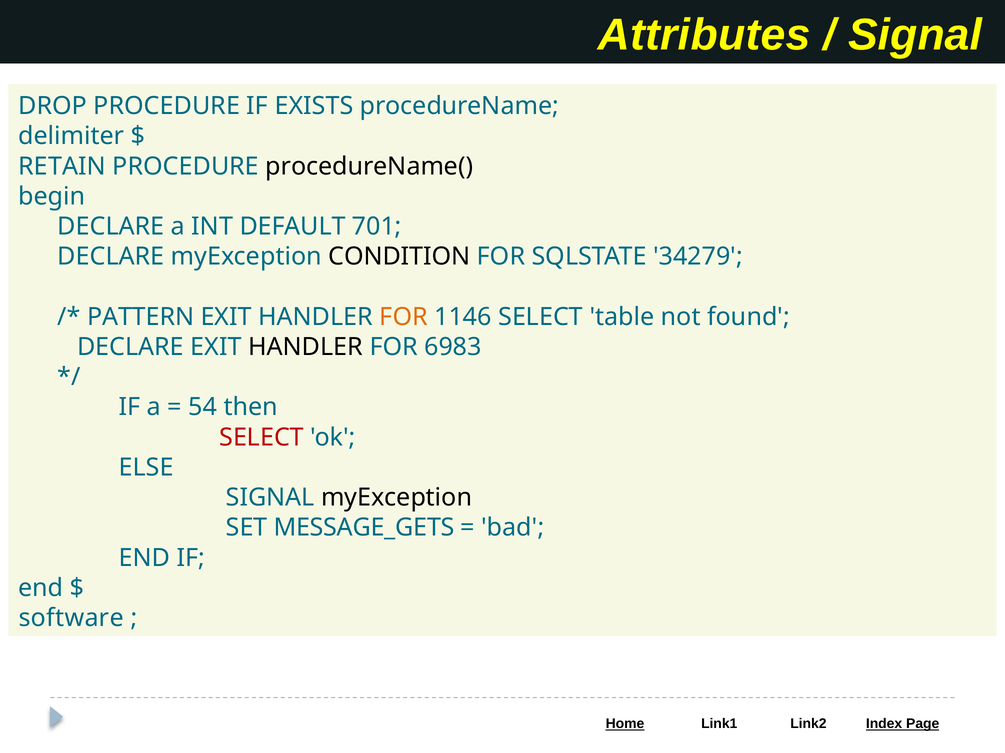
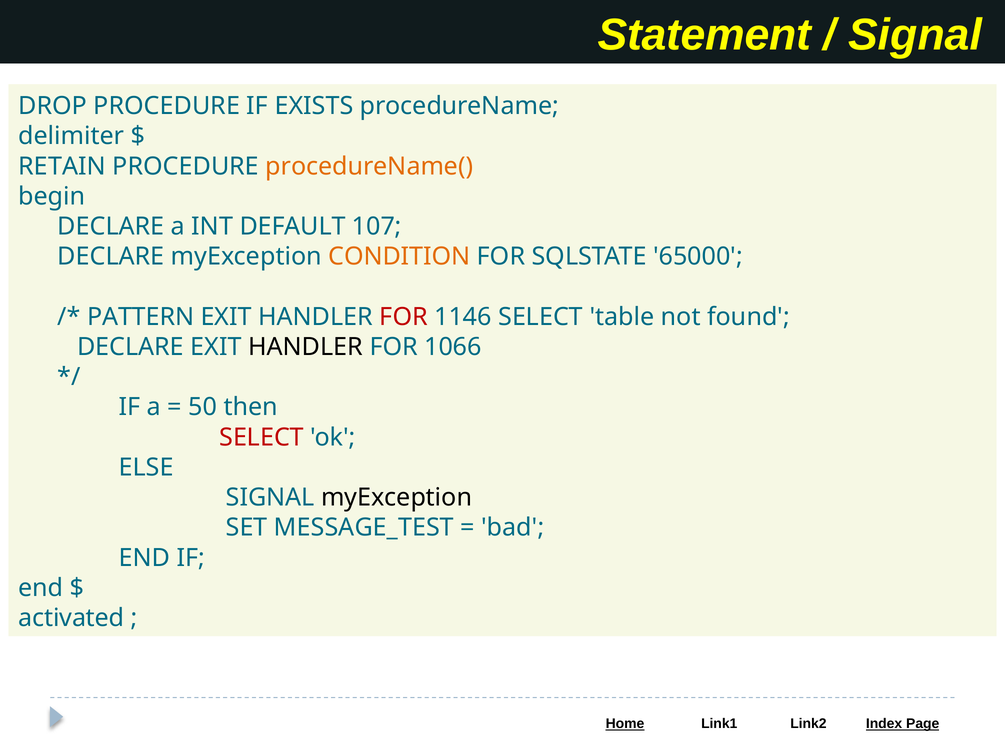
Attributes: Attributes -> Statement (704, 35)
procedureName( colour: black -> orange (369, 166)
701: 701 -> 107 (377, 227)
CONDITION colour: black -> orange (399, 257)
34279: 34279 -> 65000 (698, 257)
FOR colour: orange -> red (404, 317)
6983: 6983 -> 1066 (453, 347)
54: 54 -> 50 (203, 408)
MESSAGE_GETS: MESSAGE_GETS -> MESSAGE_TEST (364, 528)
software: software -> activated (71, 619)
